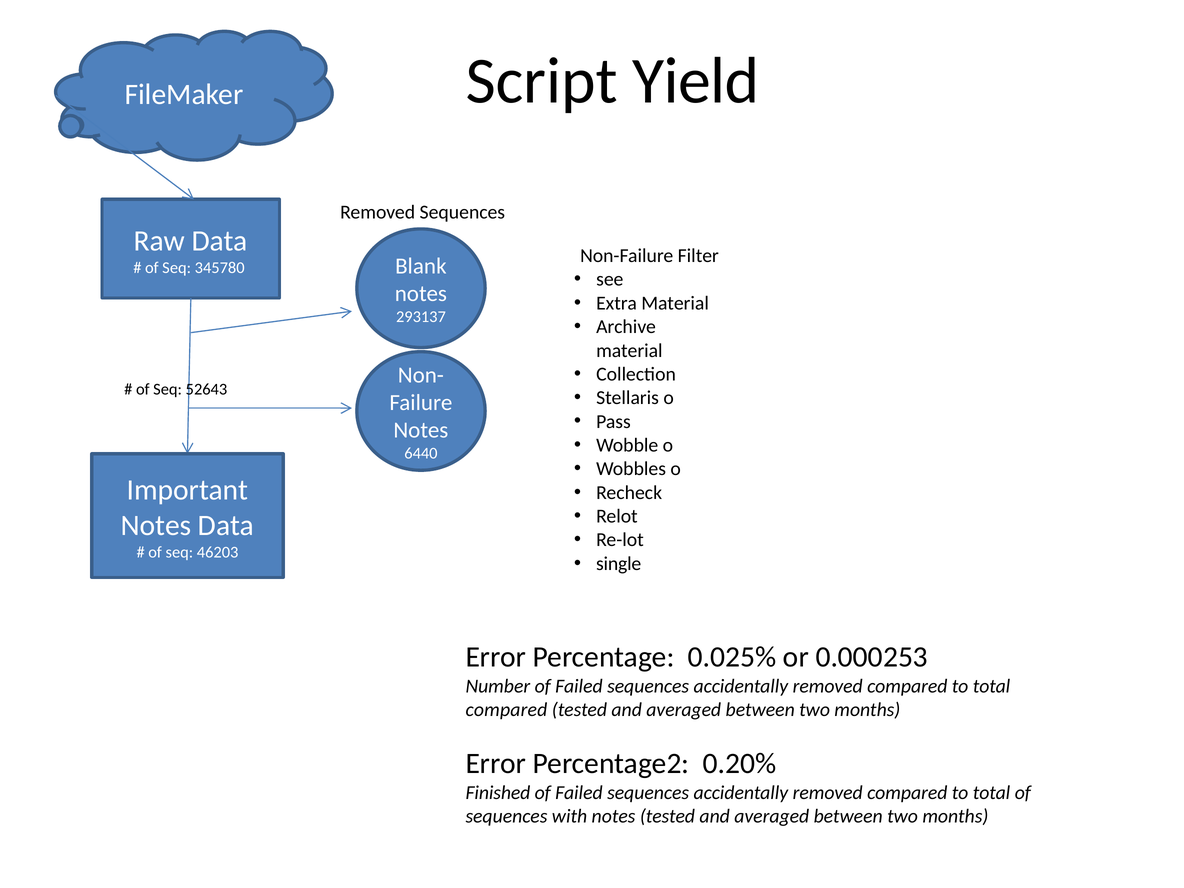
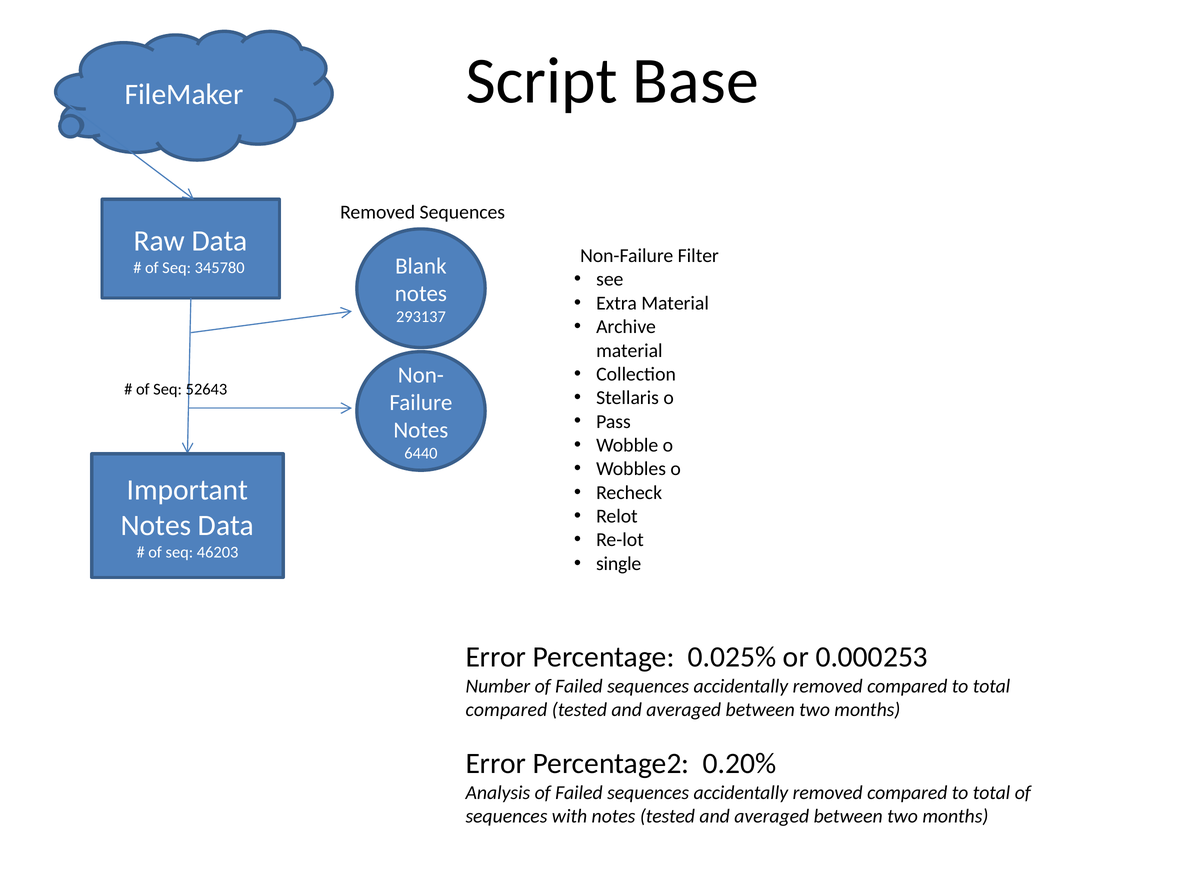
Yield: Yield -> Base (696, 81)
Finished: Finished -> Analysis (498, 793)
